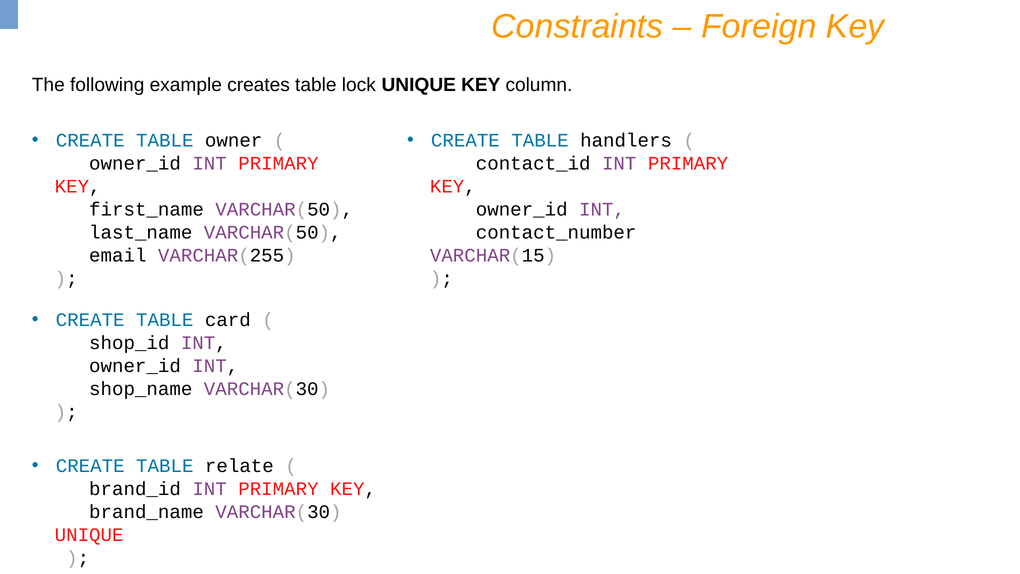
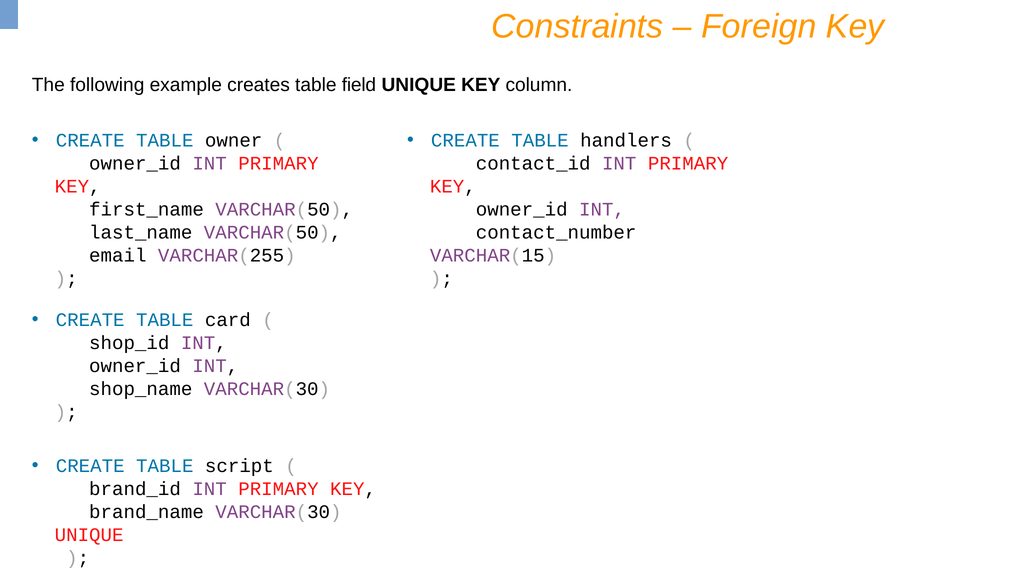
lock: lock -> field (359, 85)
relate: relate -> script (239, 466)
